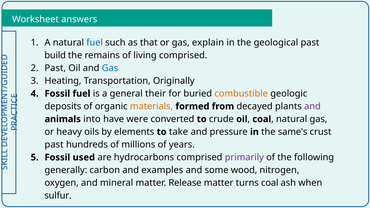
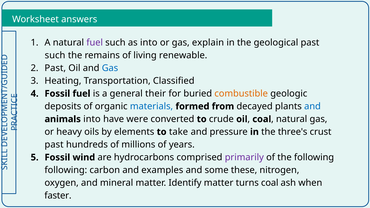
fuel colour: blue -> purple (95, 43)
as that: that -> into (149, 43)
build: build -> such (55, 55)
living comprised: comprised -> renewable (183, 55)
Originally: Originally -> Classified (174, 81)
materials colour: orange -> blue (151, 106)
and colour: purple -> blue (312, 106)
same's: same's -> three's (293, 132)
used: used -> wind (84, 157)
generally: generally -> following (66, 170)
wood: wood -> these (244, 170)
Release: Release -> Identify (185, 183)
sulfur: sulfur -> faster (58, 196)
